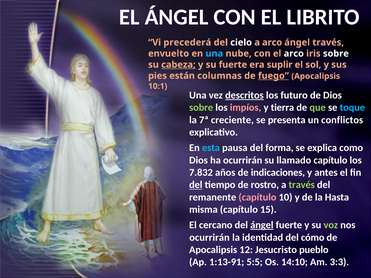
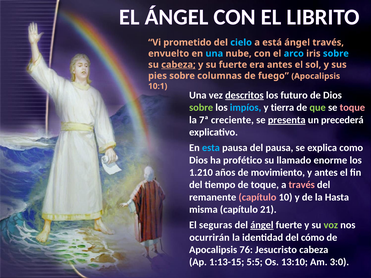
precederá: precederá -> prometido (187, 42)
cielo colour: white -> light blue (241, 42)
a arco: arco -> está (272, 42)
arco colour: white -> light blue (294, 54)
sobre colour: white -> light blue (336, 54)
era suplir: suplir -> antes (280, 65)
pies están: están -> sobre (182, 76)
fuego underline: present -> none (273, 76)
impíos colour: pink -> light blue (246, 108)
toque colour: light blue -> pink (352, 108)
presenta underline: none -> present (287, 120)
conflictos: conflictos -> precederá (342, 120)
del forma: forma -> pausa (279, 148)
ha ocurrirán: ocurrirán -> profético (243, 160)
llamado capítulo: capítulo -> enorme (330, 160)
7.832: 7.832 -> 1.210 (201, 173)
indicaciones: indicaciones -> movimiento (278, 173)
del underline: present -> none (196, 185)
de rostro: rostro -> toque (265, 185)
través colour: light green -> pink (302, 185)
15: 15 -> 21 (268, 210)
cercano: cercano -> seguras (216, 225)
12: 12 -> 76 (246, 250)
Jesucristo pueblo: pueblo -> cabeza (314, 250)
1:13-91: 1:13-91 -> 1:13-15 (227, 262)
14:10: 14:10 -> 13:10 (294, 262)
3:3: 3:3 -> 3:0 (339, 262)
